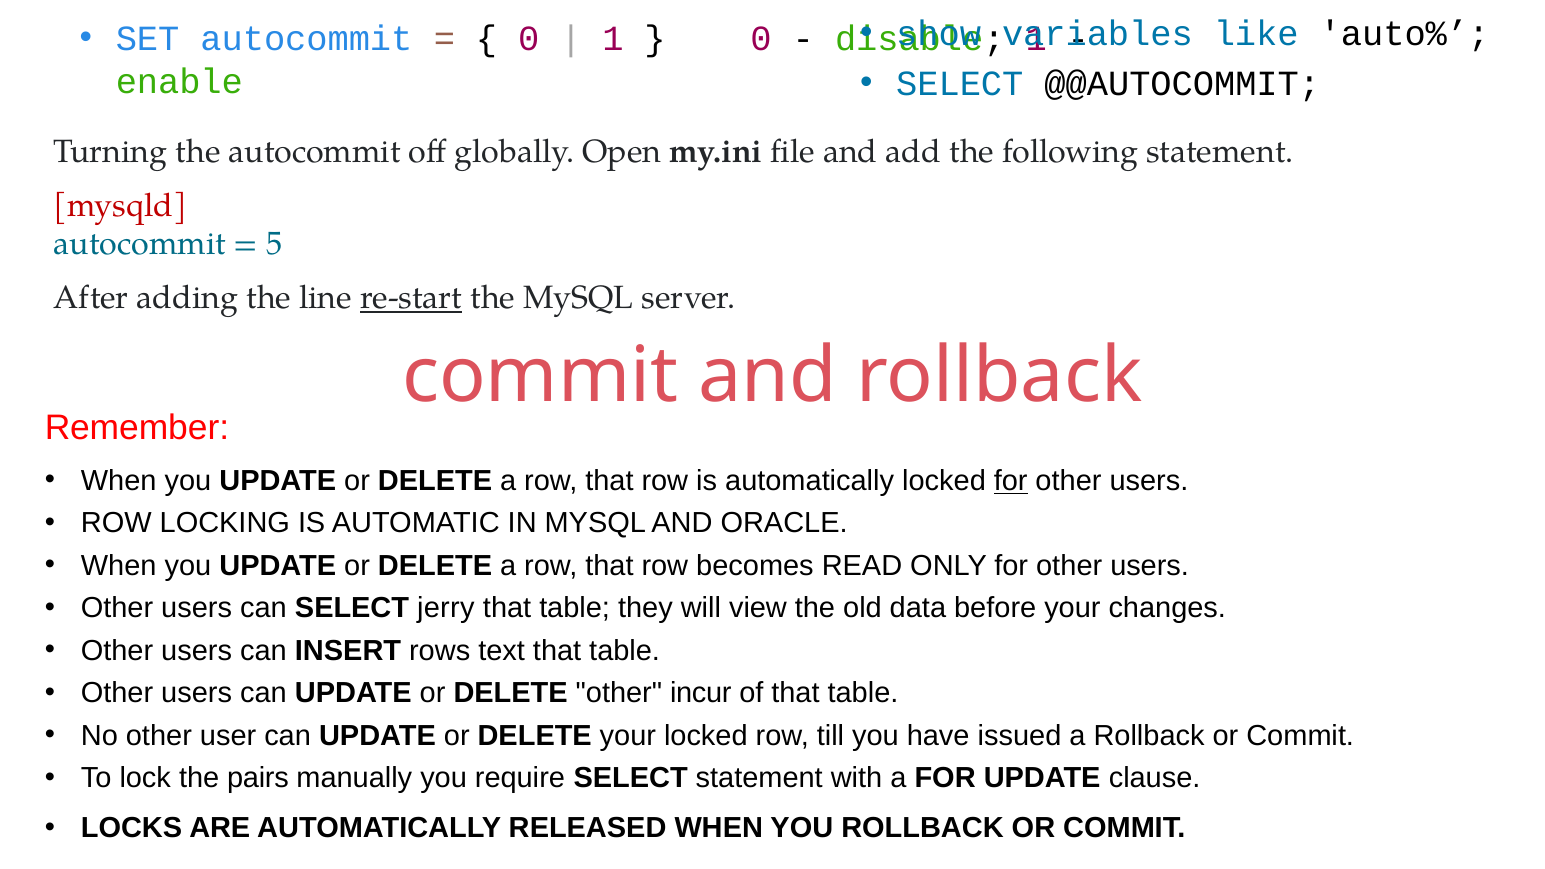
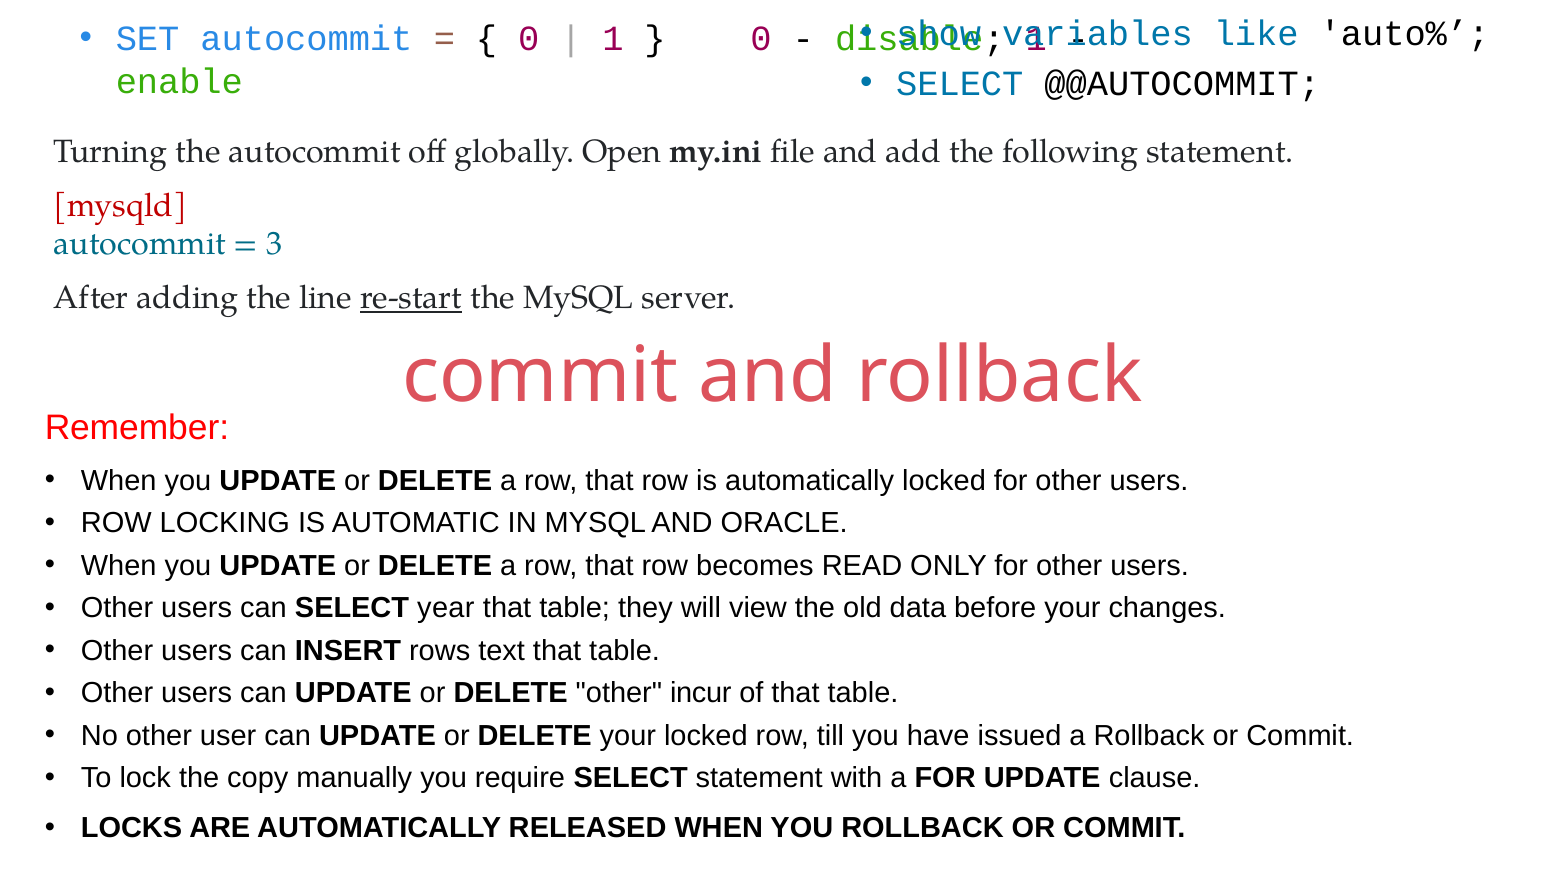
5: 5 -> 3 (275, 244)
for underline: present -> none (1011, 481)
jerry: jerry -> year (446, 608)
pairs: pairs -> copy (258, 778)
